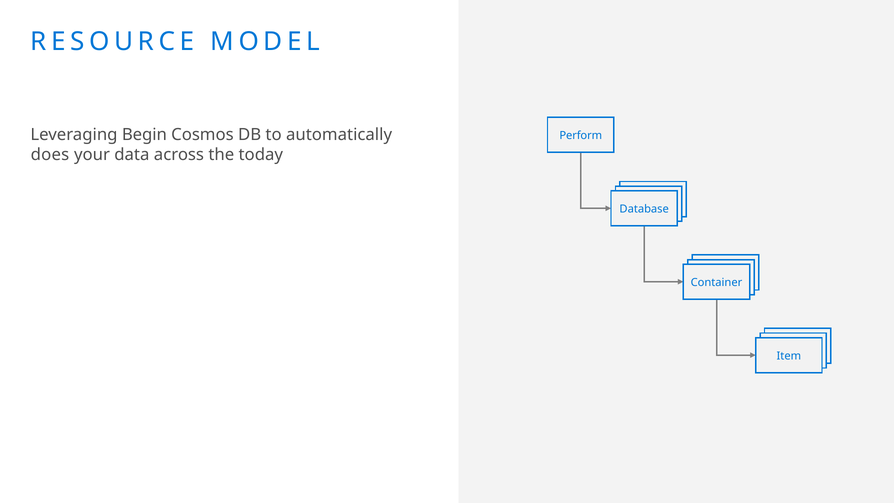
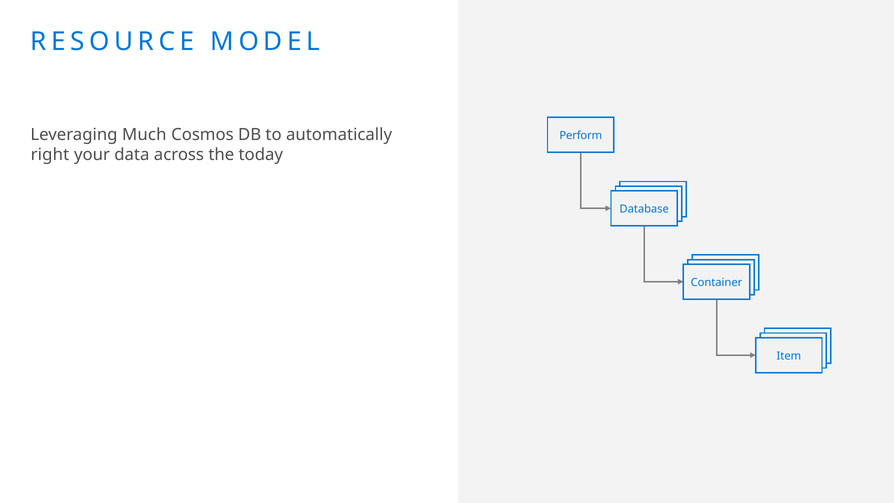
Begin: Begin -> Much (144, 135)
does: does -> right (50, 155)
